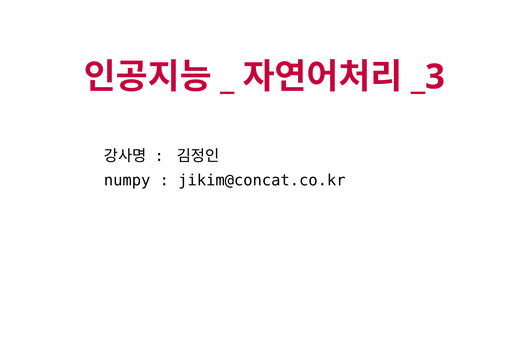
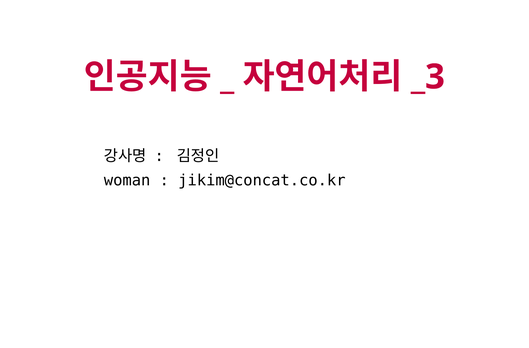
numpy: numpy -> woman (127, 180)
